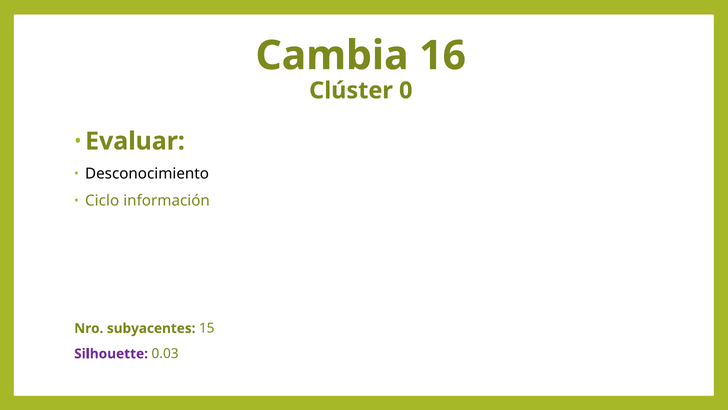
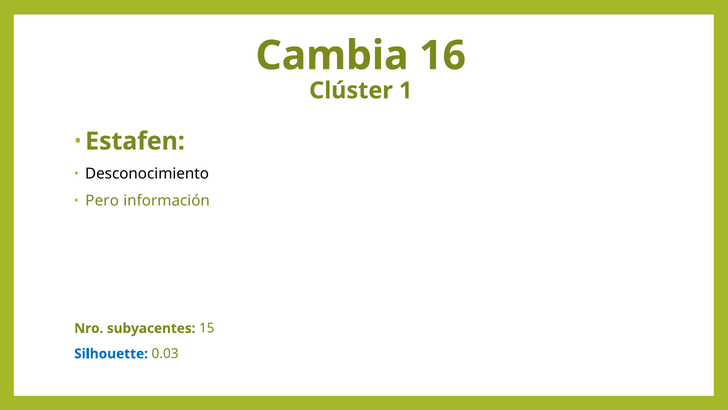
0: 0 -> 1 (406, 90)
Evaluar: Evaluar -> Estafen (135, 141)
Ciclo: Ciclo -> Pero (102, 200)
Silhouette colour: purple -> blue (111, 353)
